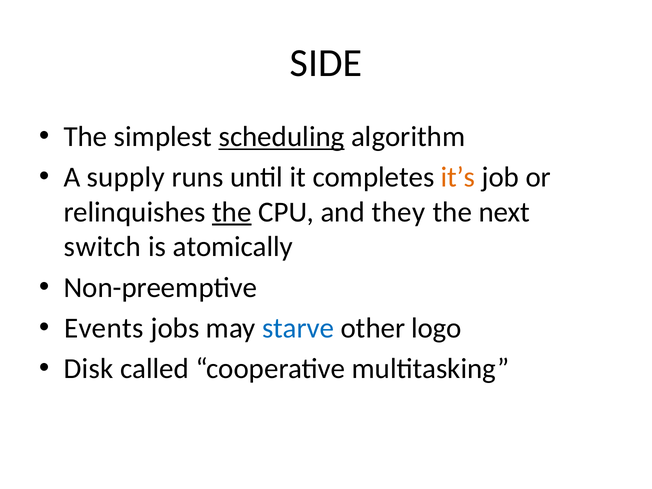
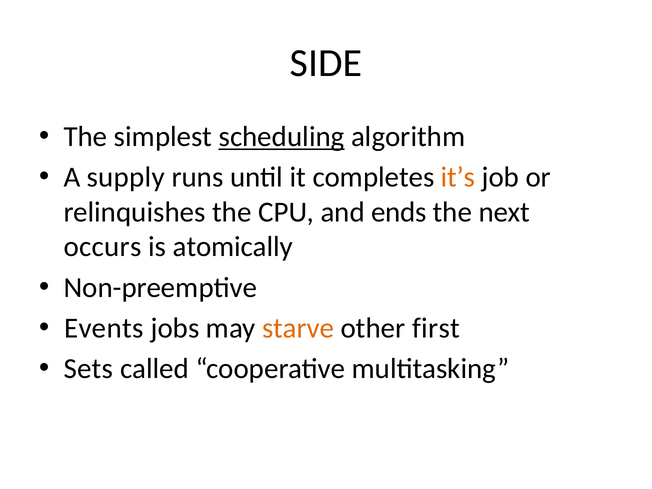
the underline: present -> none (232, 212)
they: they -> ends (399, 212)
switch: switch -> occurs (103, 247)
starve colour: blue -> orange (298, 328)
logo: logo -> first (436, 328)
Disk: Disk -> Sets (88, 369)
